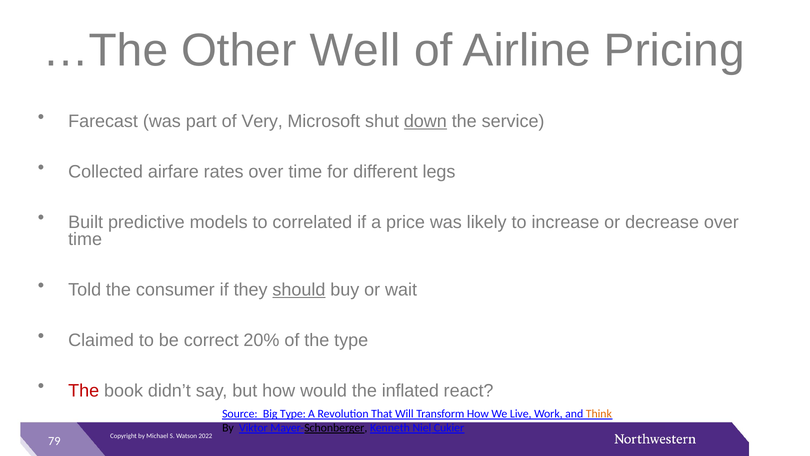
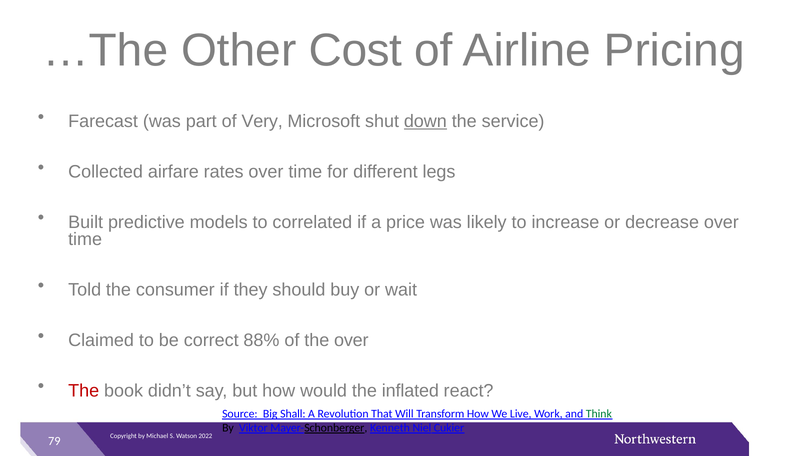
Well: Well -> Cost (356, 51)
should underline: present -> none (299, 290)
20%: 20% -> 88% (261, 340)
the type: type -> over (351, 340)
Big Type: Type -> Shall (293, 413)
Think colour: orange -> green (599, 413)
